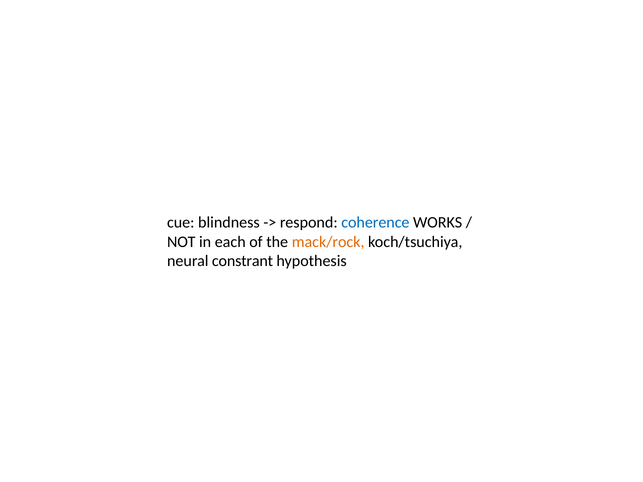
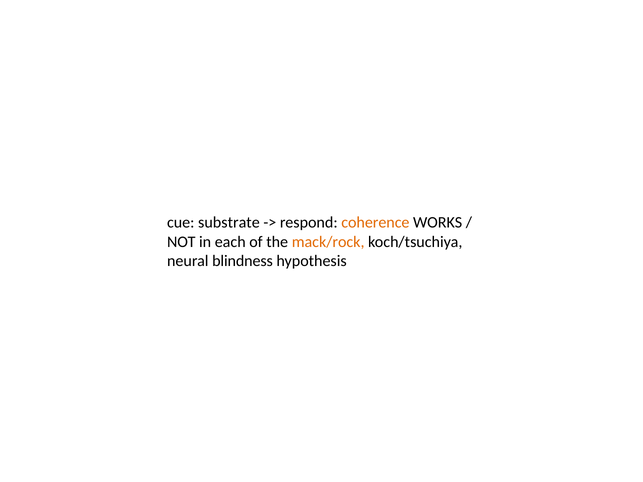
blindness: blindness -> substrate (229, 223)
coherence colour: blue -> orange (375, 223)
constrant: constrant -> blindness (243, 261)
